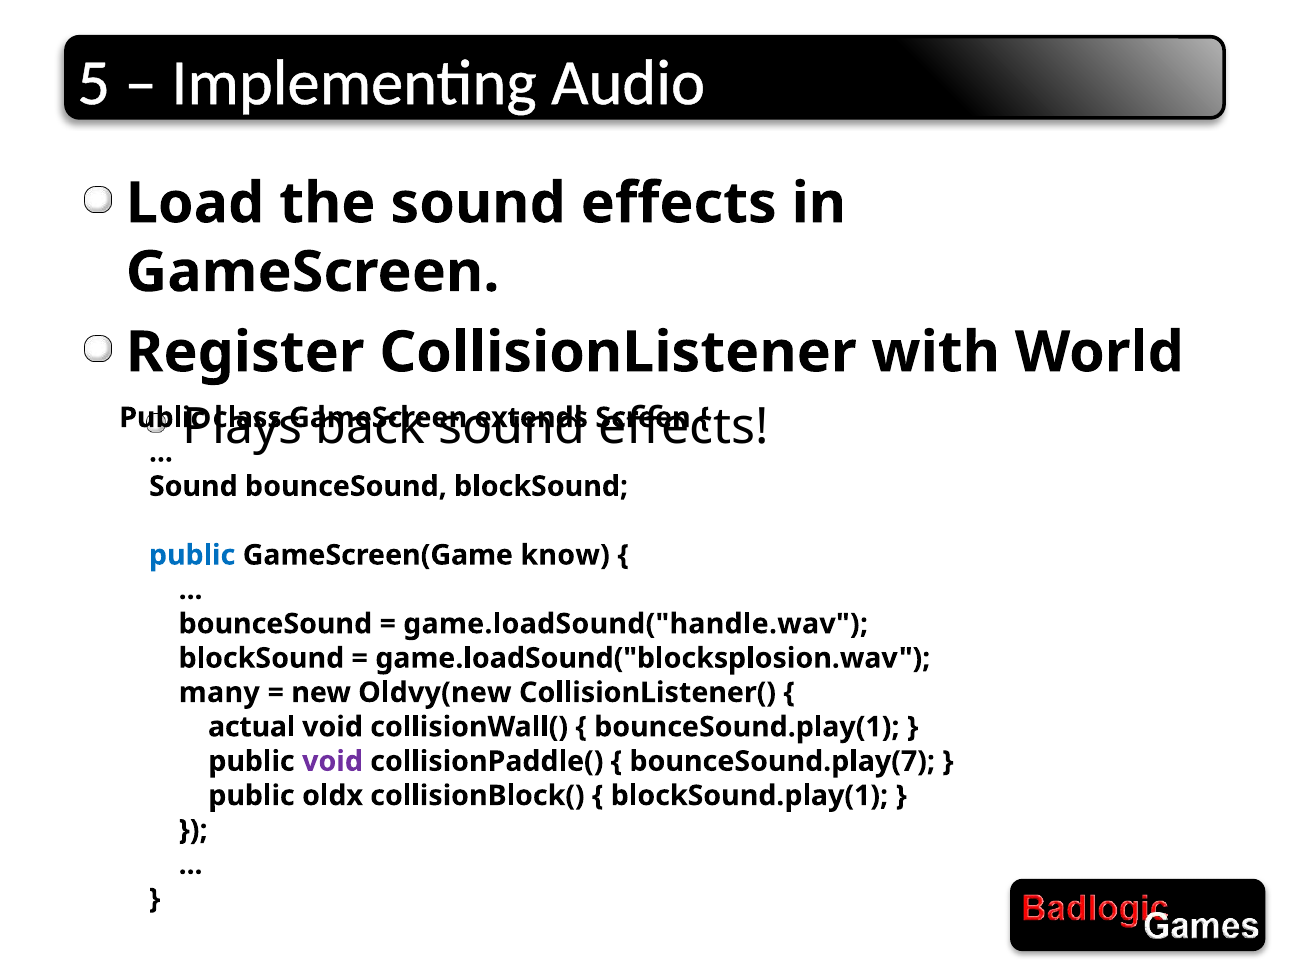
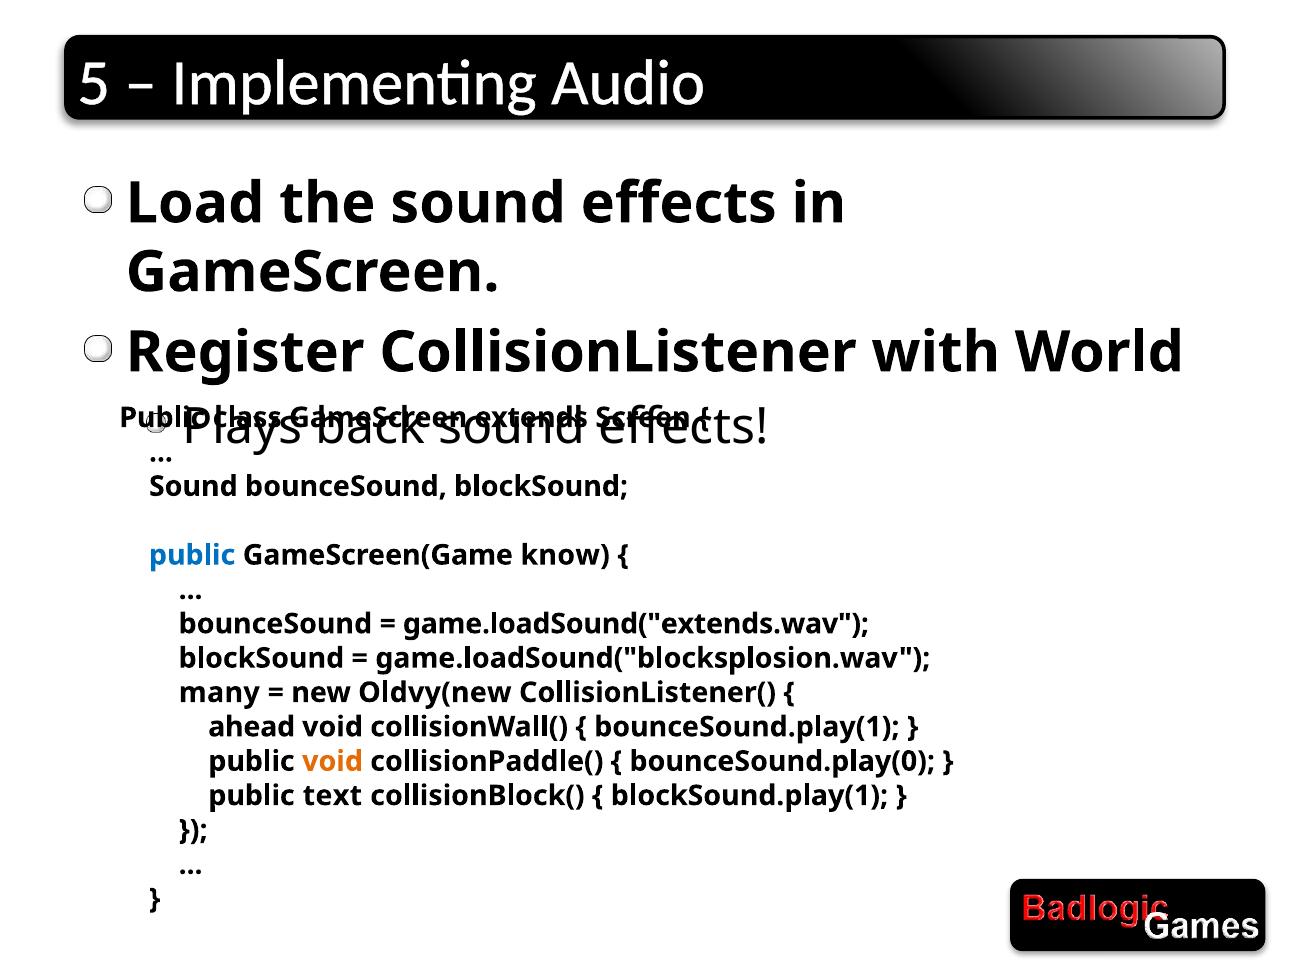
game.loadSound("handle.wav: game.loadSound("handle.wav -> game.loadSound("extends.wav (636, 624)
actual: actual -> ahead (252, 727)
void colour: purple -> orange (333, 762)
bounceSound.play(7: bounceSound.play(7 -> bounceSound.play(0 (782, 762)
oldx: oldx -> text (332, 796)
